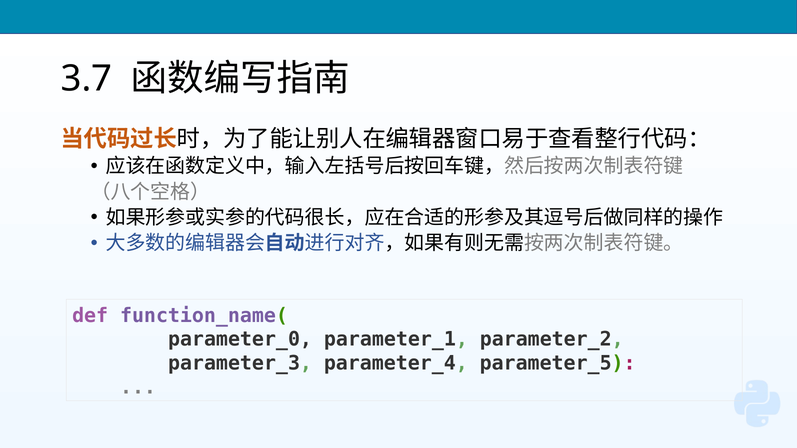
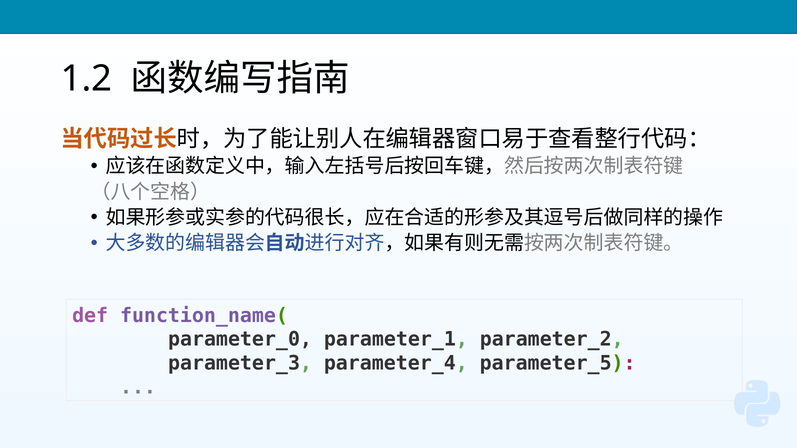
3.7: 3.7 -> 1.2 (87, 79)
